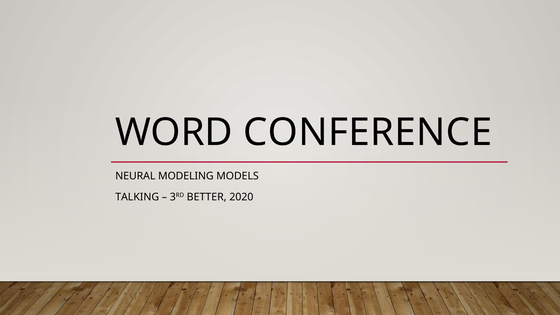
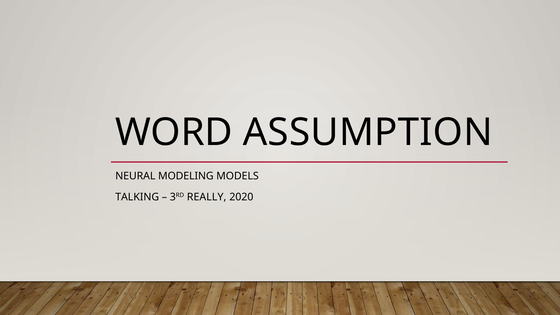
CONFERENCE: CONFERENCE -> ASSUMPTION (368, 133)
BETTER: BETTER -> REALLY (207, 197)
